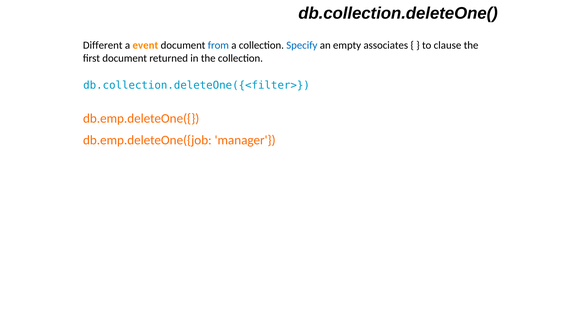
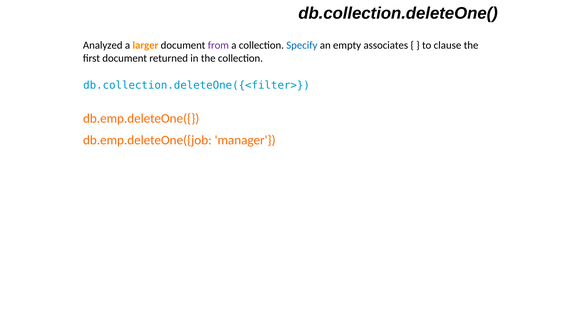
Different: Different -> Analyzed (103, 45)
event: event -> larger (145, 45)
from colour: blue -> purple (218, 45)
